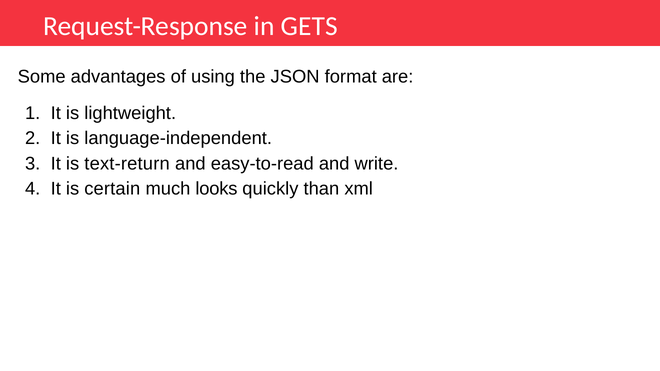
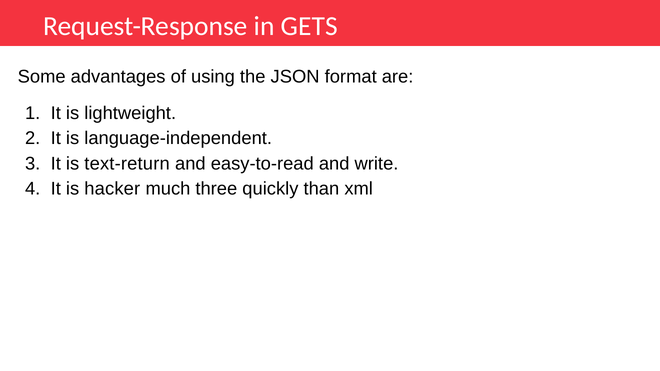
certain: certain -> hacker (112, 189)
looks: looks -> three (216, 189)
